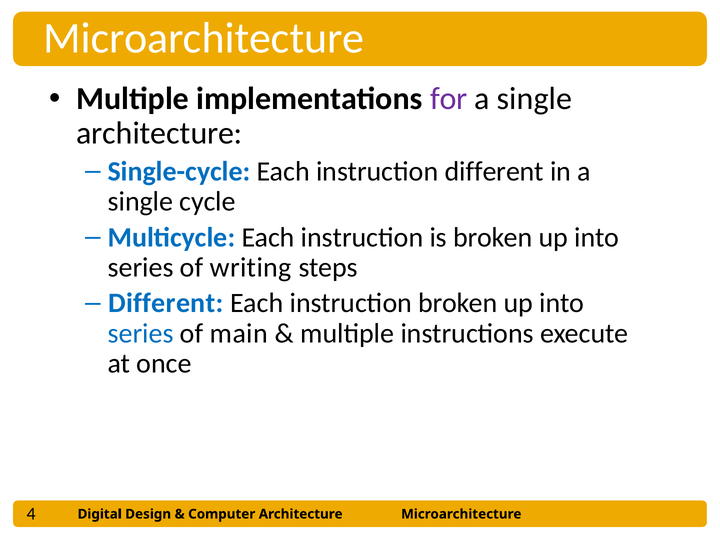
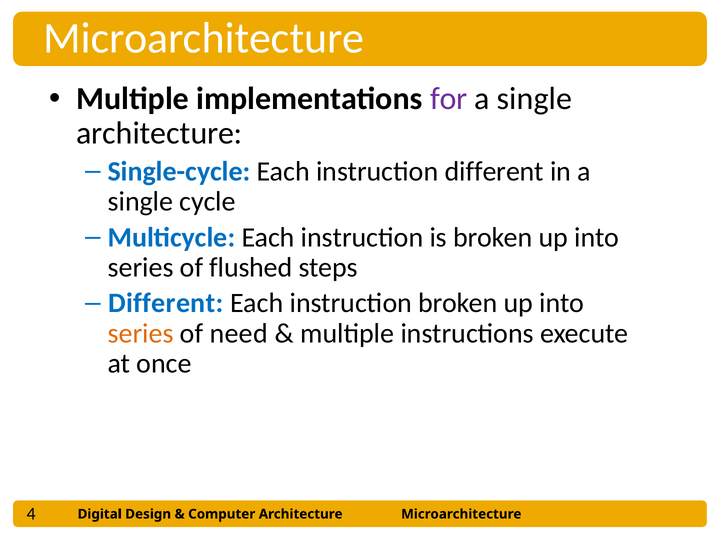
writing: writing -> flushed (251, 267)
series colour: blue -> orange (141, 333)
main: main -> need (239, 333)
